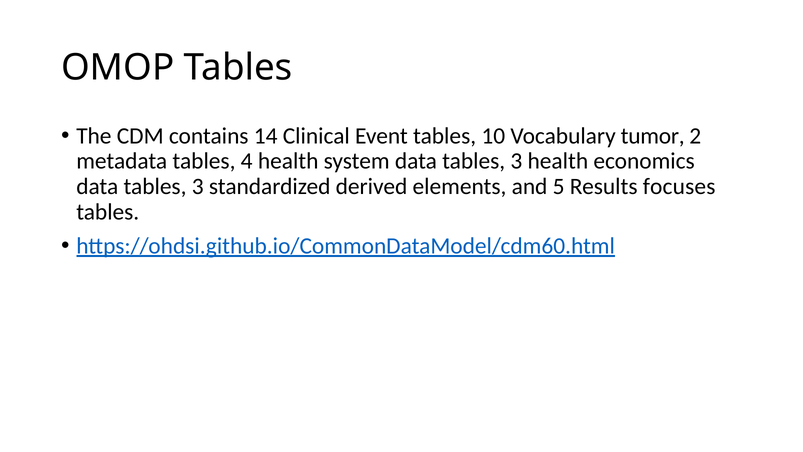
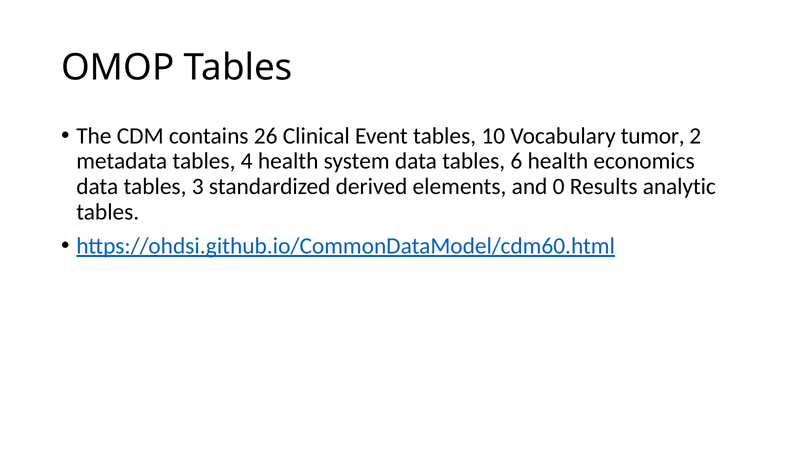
14: 14 -> 26 (266, 136)
system data tables 3: 3 -> 6 (516, 161)
5: 5 -> 0 (559, 186)
focuses: focuses -> analytic (679, 186)
